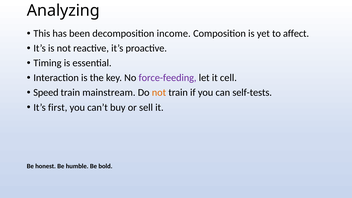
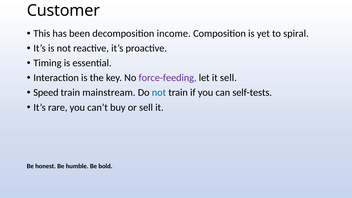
Analyzing: Analyzing -> Customer (63, 11)
affect: affect -> spiral (296, 34)
it cell: cell -> sell (228, 78)
not colour: orange -> blue (159, 93)
first: first -> rare (58, 107)
